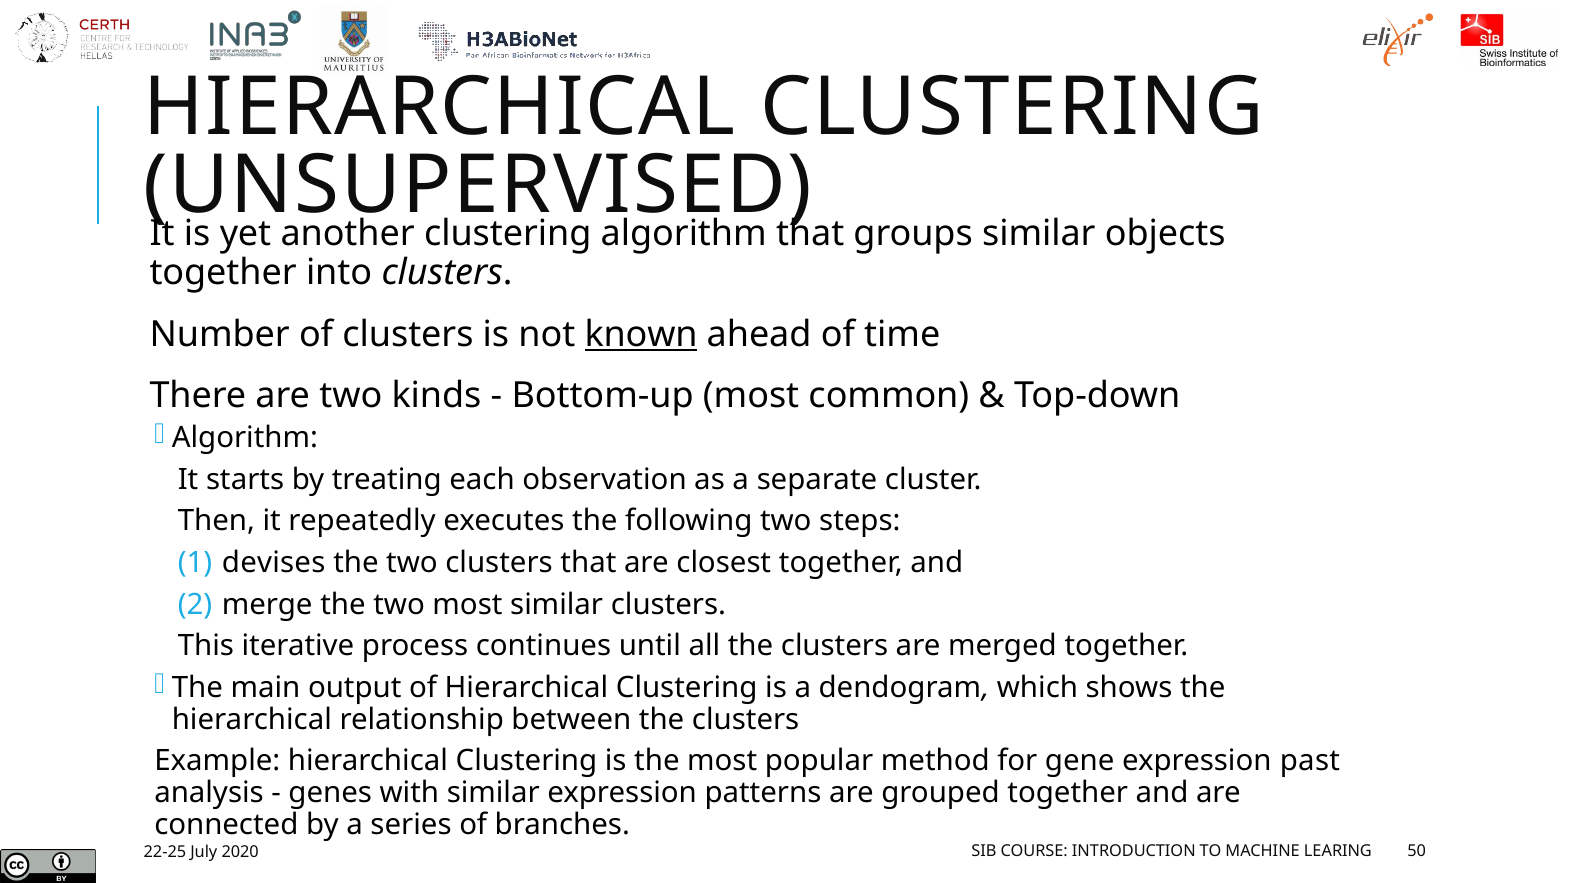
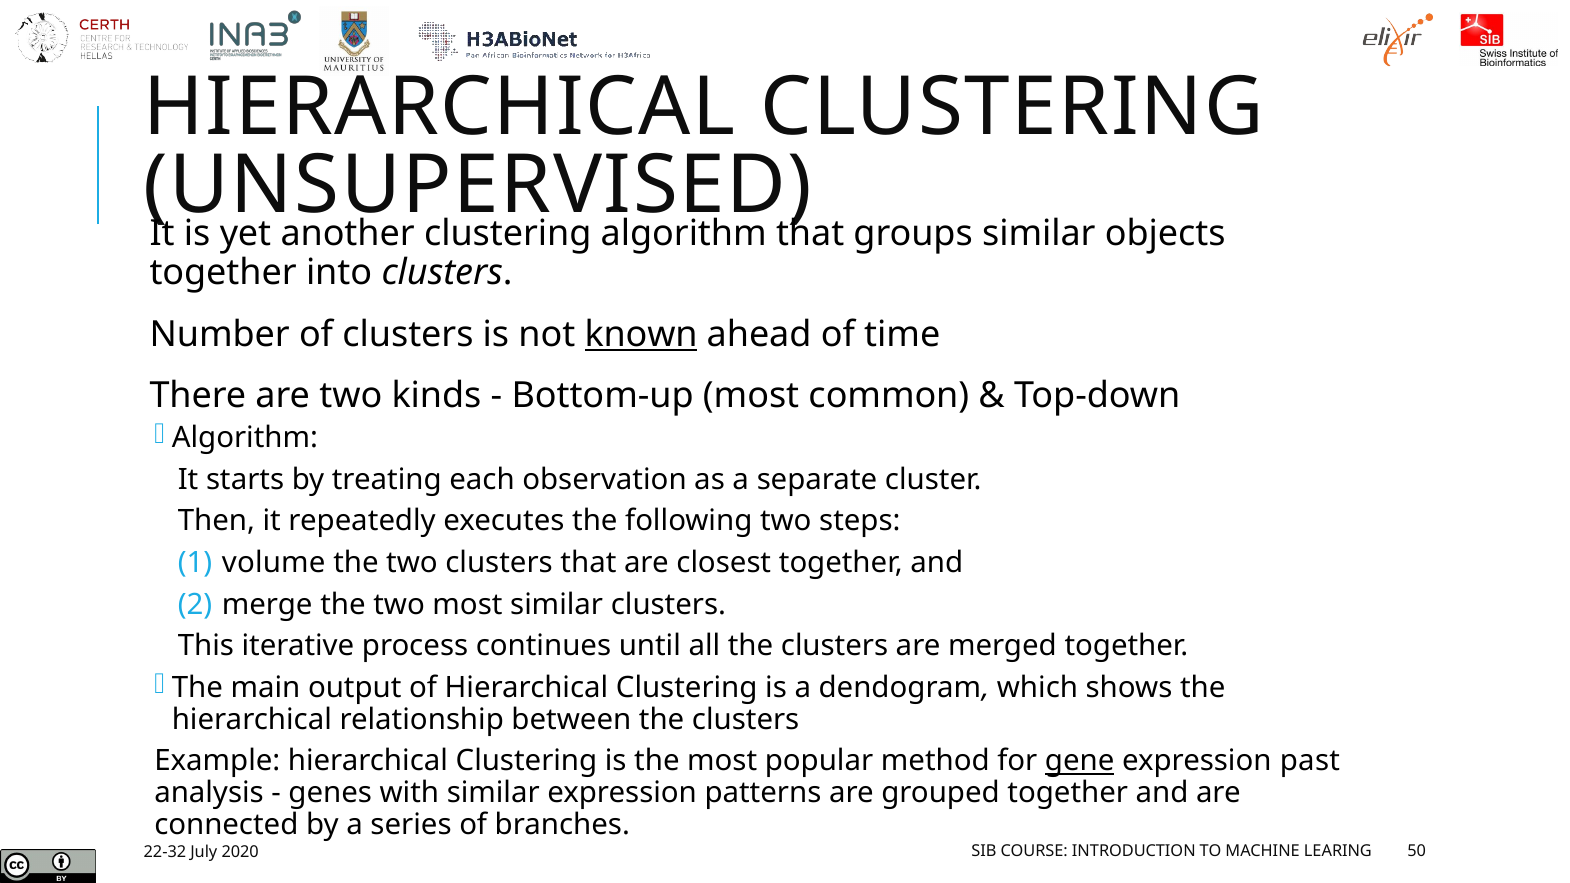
devises: devises -> volume (274, 563)
gene underline: none -> present (1080, 761)
22-25: 22-25 -> 22-32 (165, 852)
